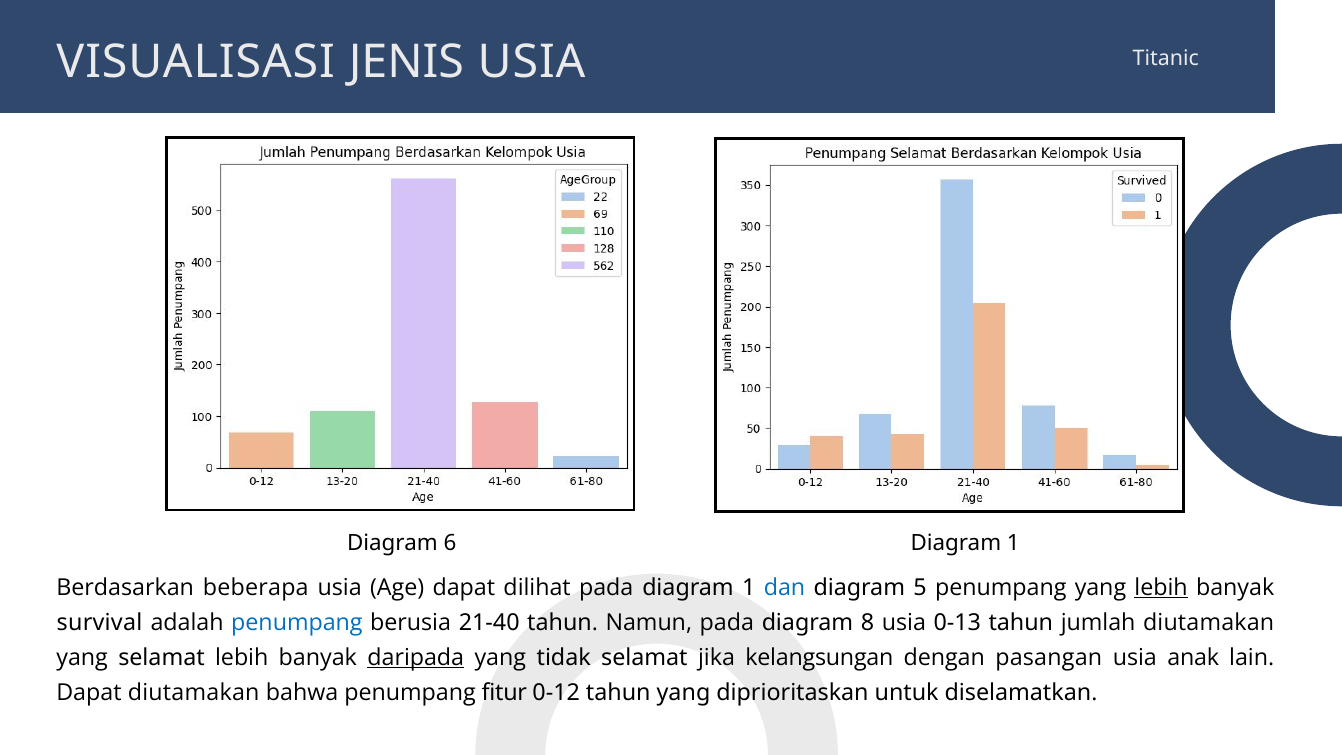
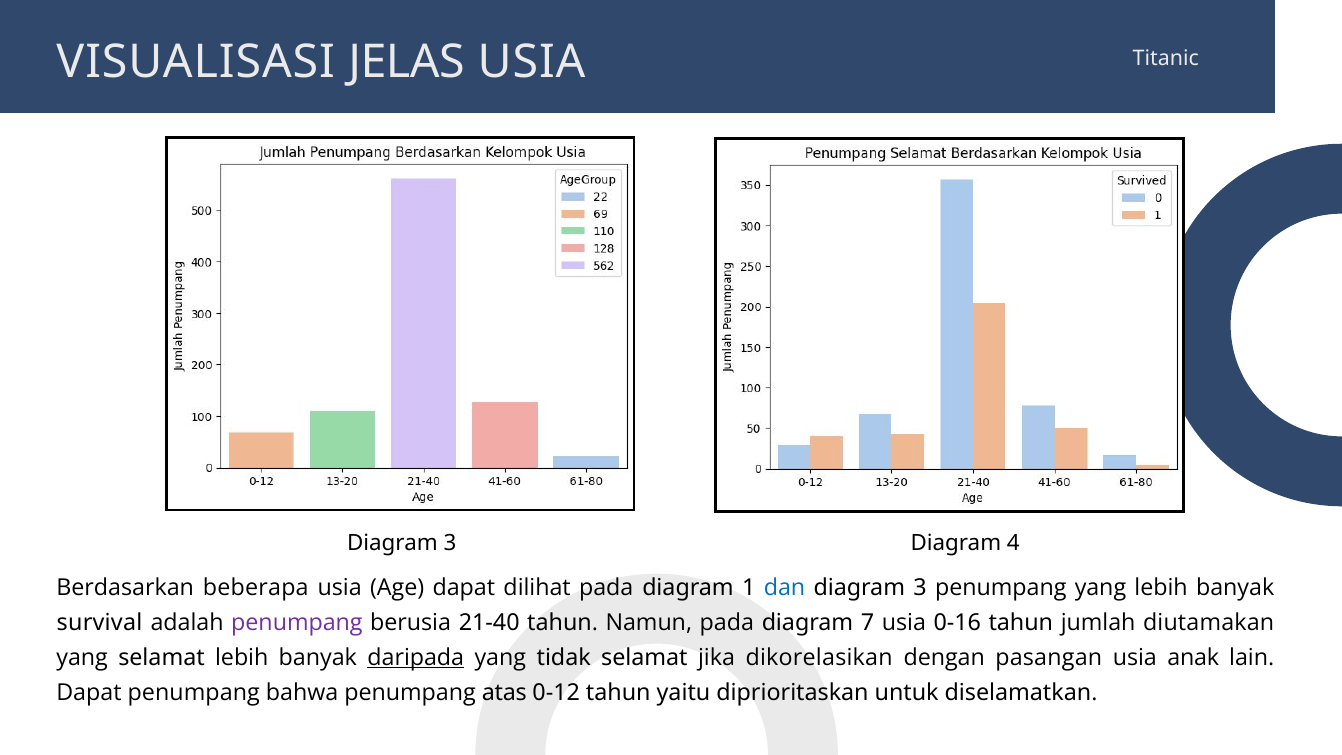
JENIS: JENIS -> JELAS (407, 62)
6: 6 -> 3 (450, 543)
1: 1 -> 4 (1013, 543)
5: 5 -> 3 (920, 588)
lebih underline: present -> none (1161, 588)
penumpang colour: blue -> purple (297, 623)
8: 8 -> 7 (868, 623)
0-13: 0-13 -> 0-16 (957, 623)
kelangsungan: kelangsungan -> dikorelasikan (819, 658)
Dapat diutamakan: diutamakan -> penumpang (194, 693)
fitur: fitur -> atas (504, 693)
tahun yang: yang -> yaitu (683, 693)
